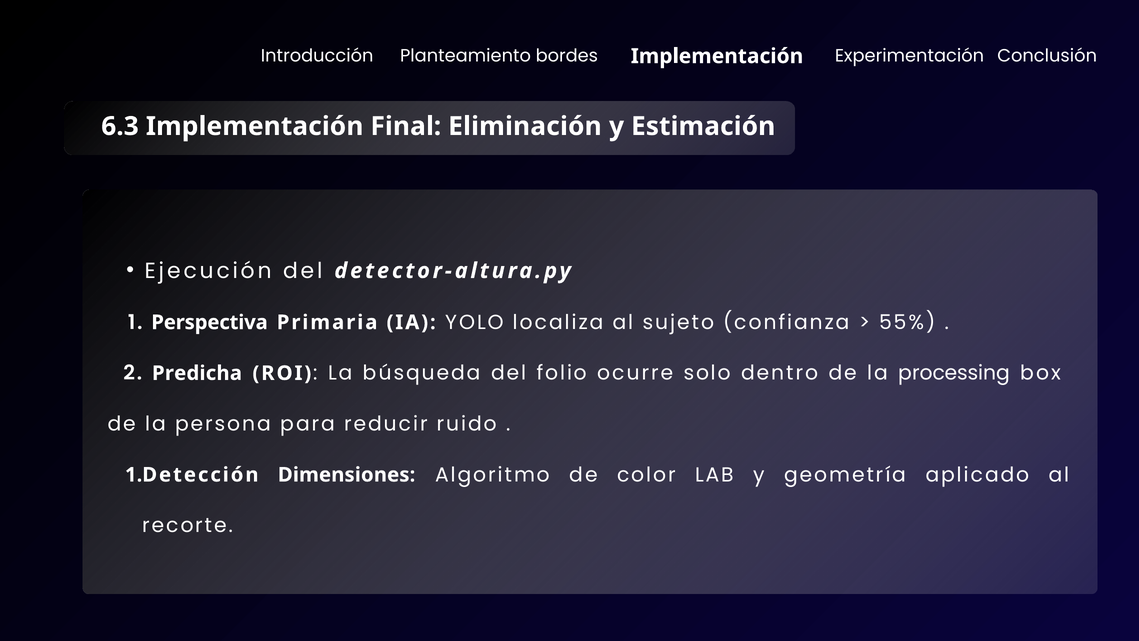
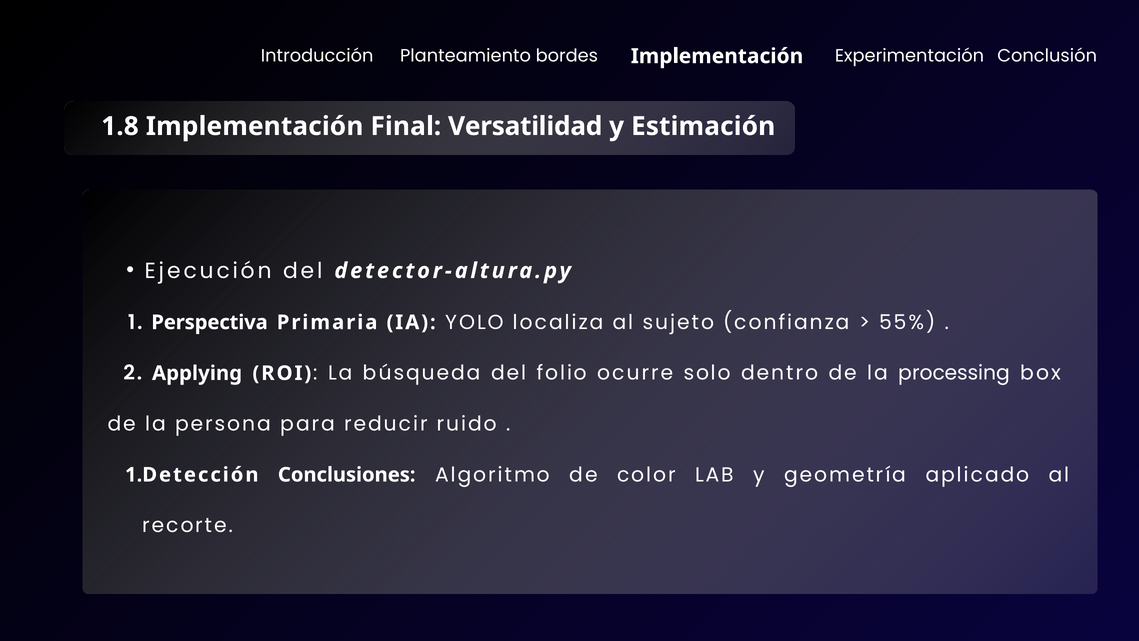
6.3: 6.3 -> 1.8 (120, 126)
Eliminación: Eliminación -> Versatilidad (525, 126)
Predicha: Predicha -> Applying (197, 373)
Dimensiones: Dimensiones -> Conclusiones (347, 475)
